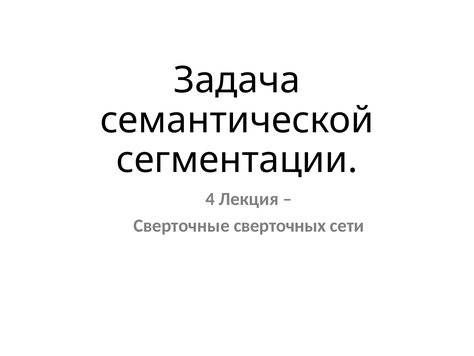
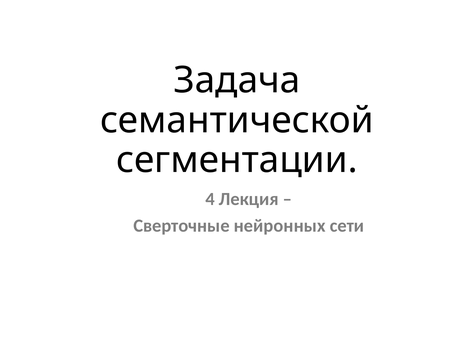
сверточных: сверточных -> нейронных (280, 225)
